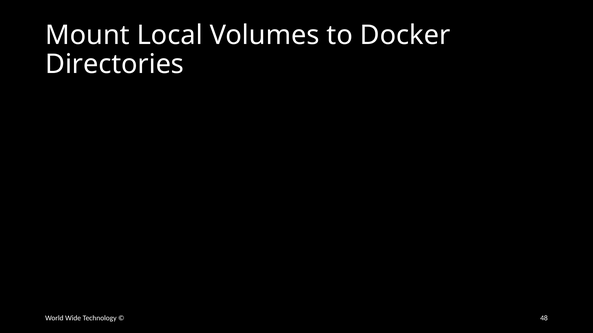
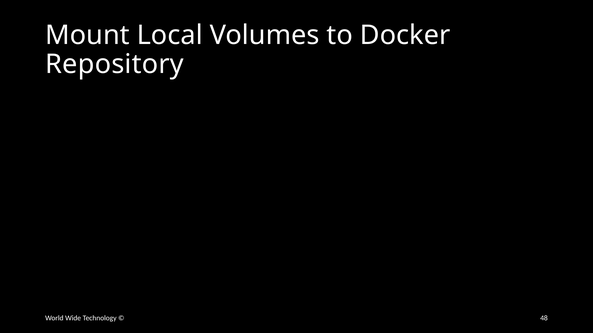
Directories: Directories -> Repository (114, 64)
